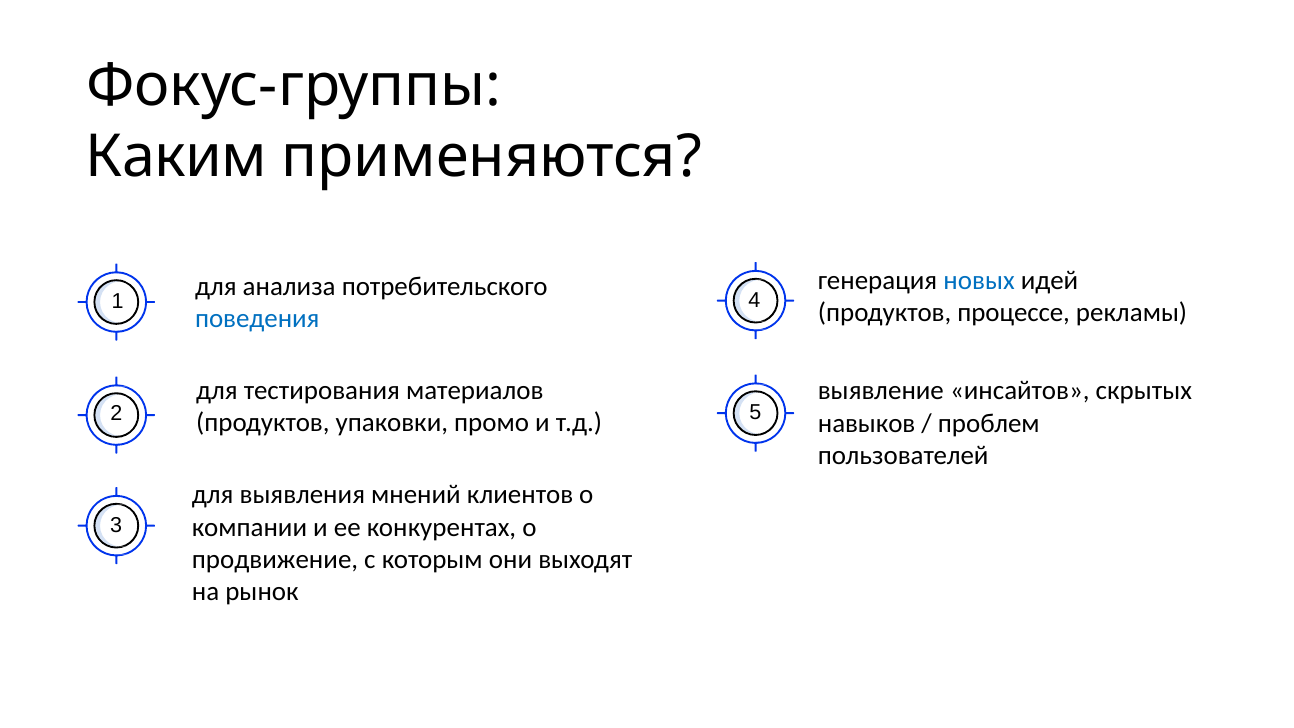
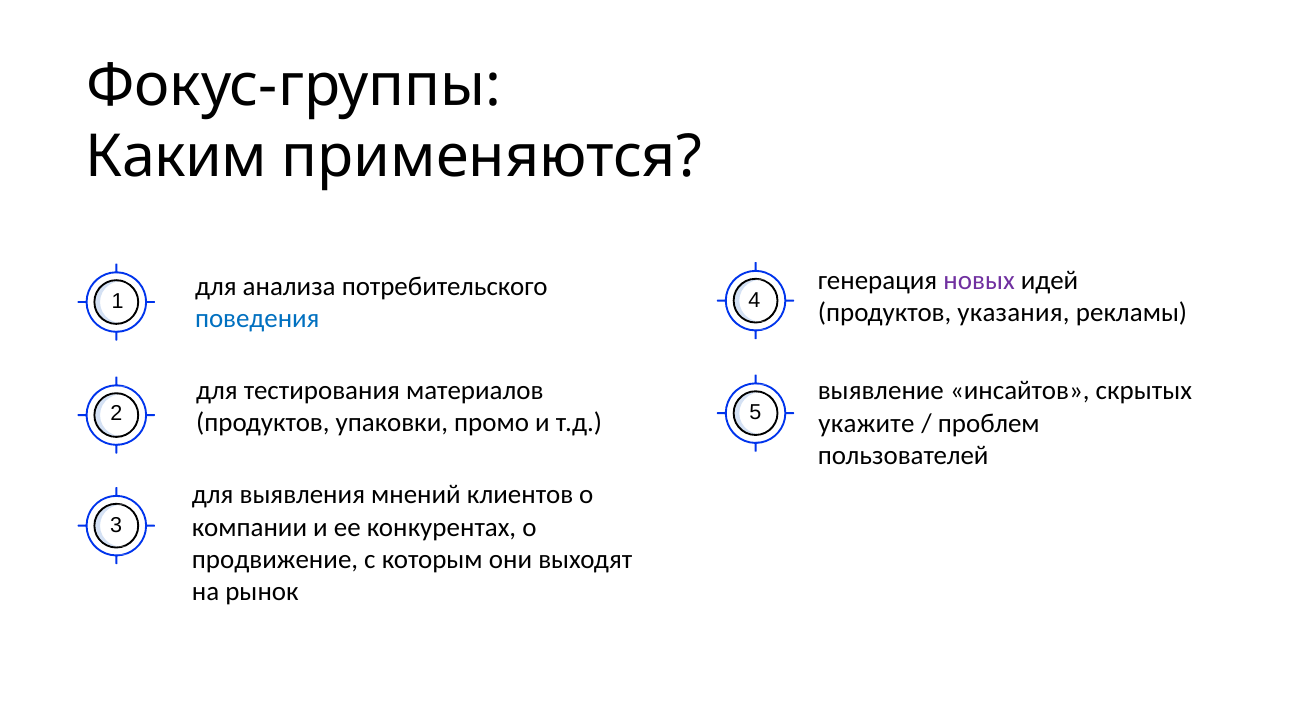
новых colour: blue -> purple (979, 280)
процессе: процессе -> указания (1013, 313)
навыков: навыков -> укажите (866, 423)
